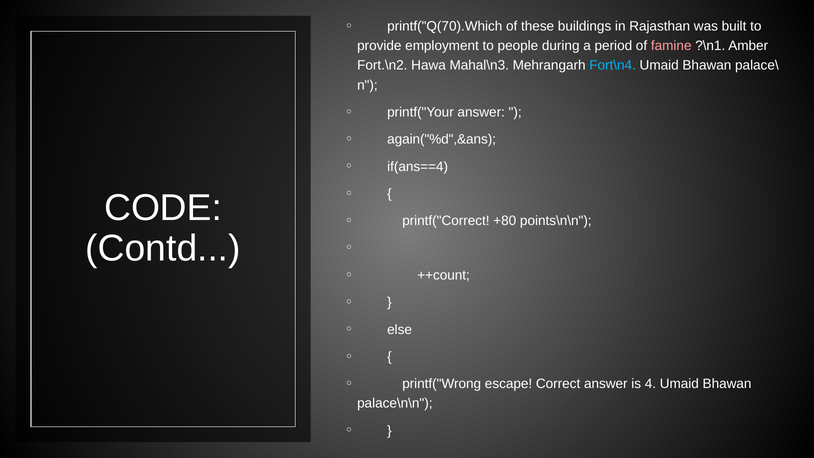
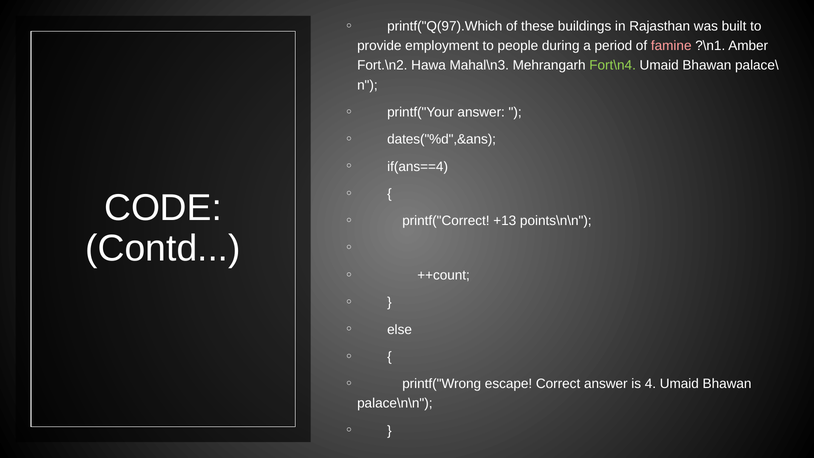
printf("Q(70).Which: printf("Q(70).Which -> printf("Q(97).Which (445, 26)
Fort\n4 colour: light blue -> light green (613, 65)
again("%d",&ans: again("%d",&ans -> dates("%d",&ans (442, 139)
+80: +80 -> +13 (505, 221)
